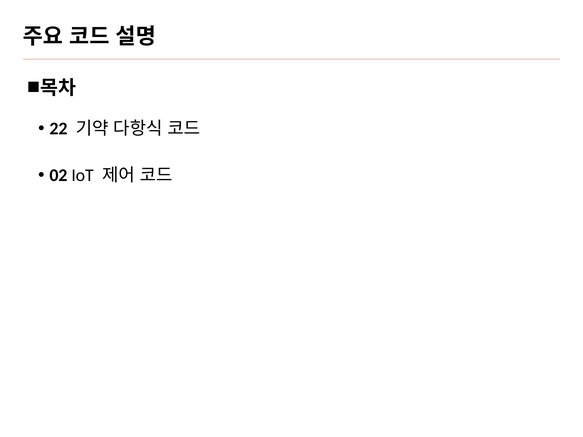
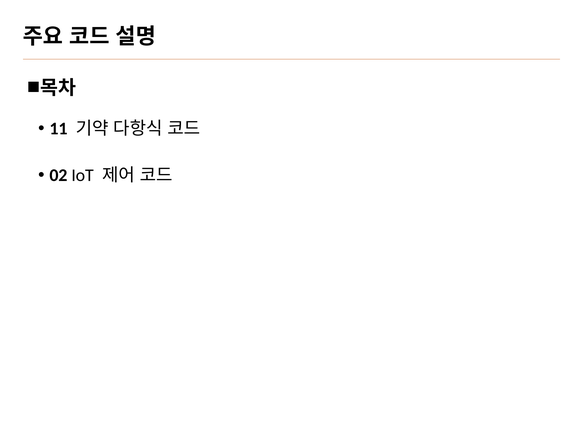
22: 22 -> 11 (58, 129)
